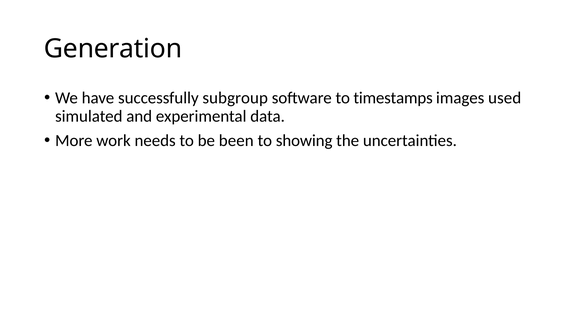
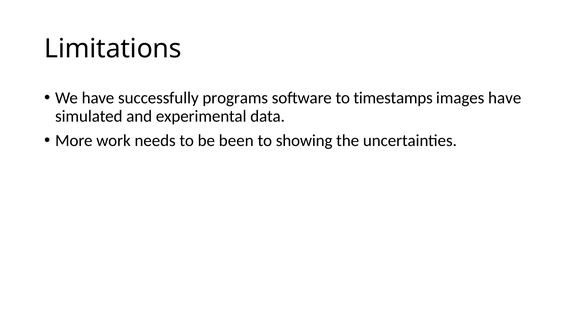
Generation: Generation -> Limitations (113, 49)
subgroup: subgroup -> programs (235, 98)
images used: used -> have (505, 98)
